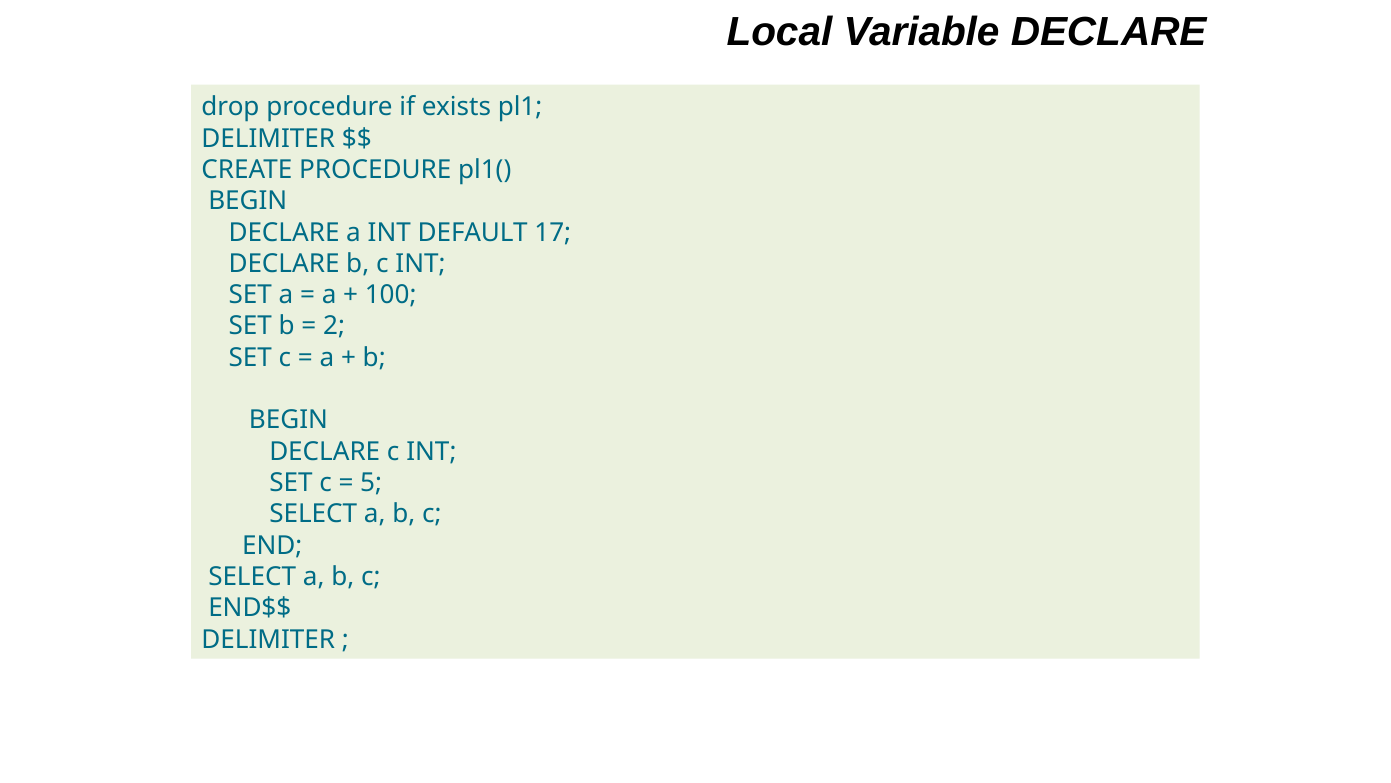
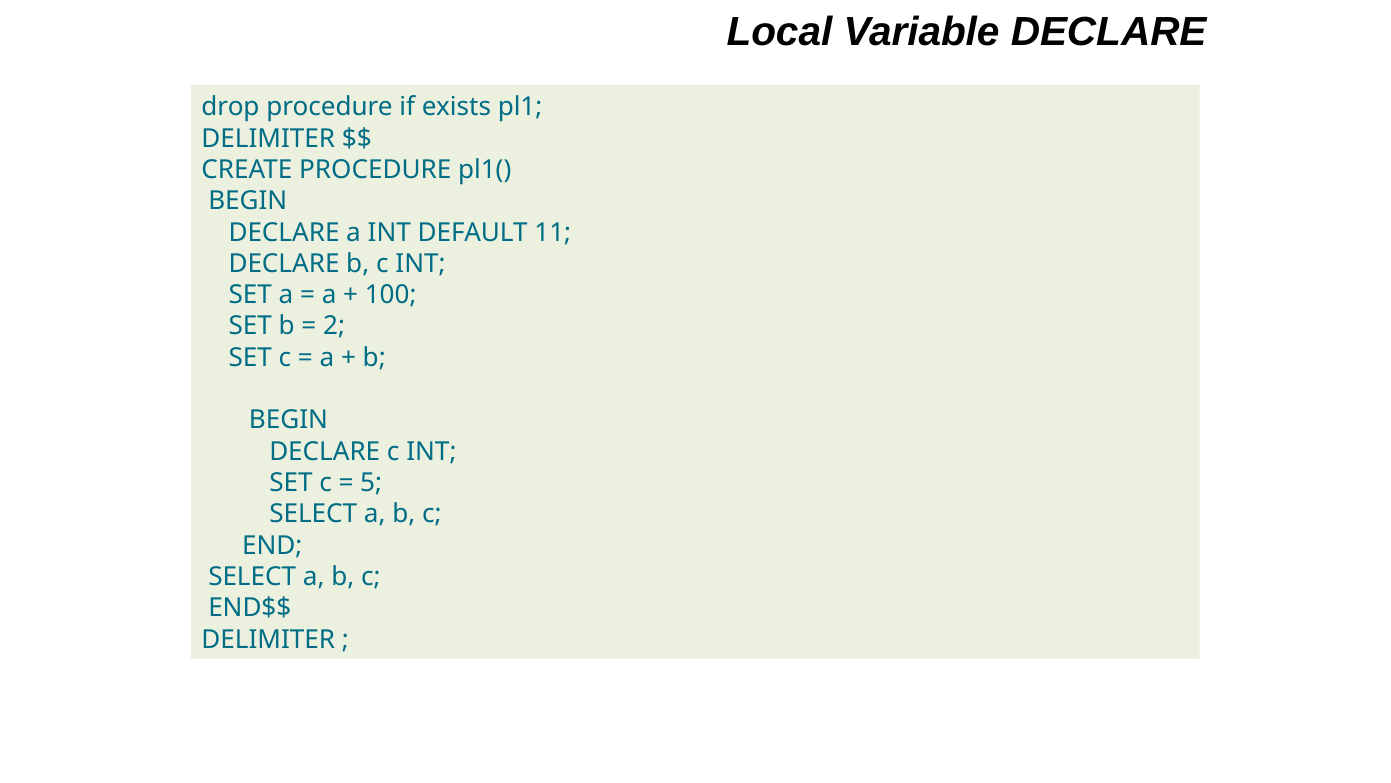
17: 17 -> 11 (553, 232)
